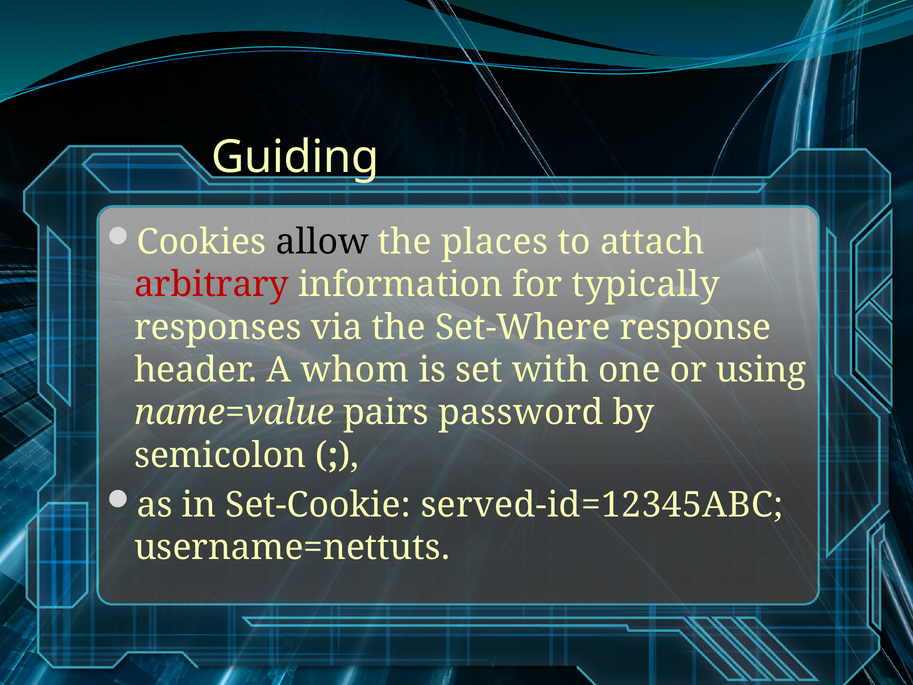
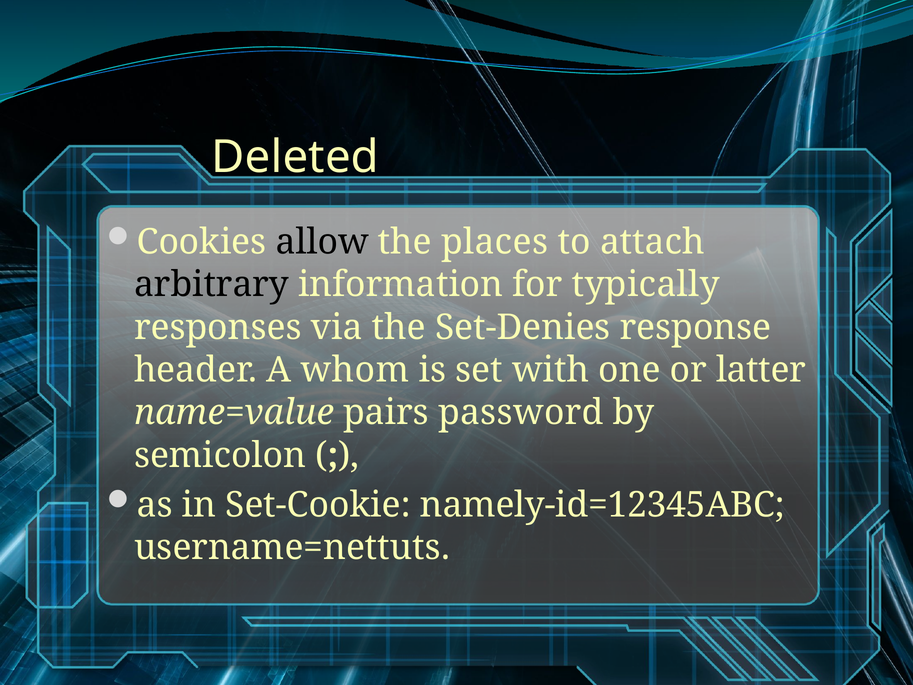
Guiding: Guiding -> Deleted (295, 157)
arbitrary colour: red -> black (212, 285)
Set-Where: Set-Where -> Set-Denies (523, 327)
using: using -> latter (761, 370)
served-id=12345ABC: served-id=12345ABC -> namely-id=12345ABC (602, 505)
